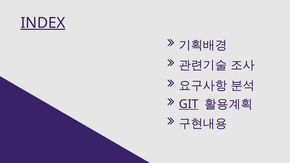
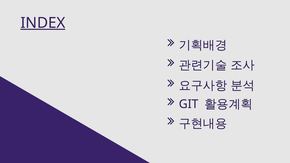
GIT underline: present -> none (189, 104)
